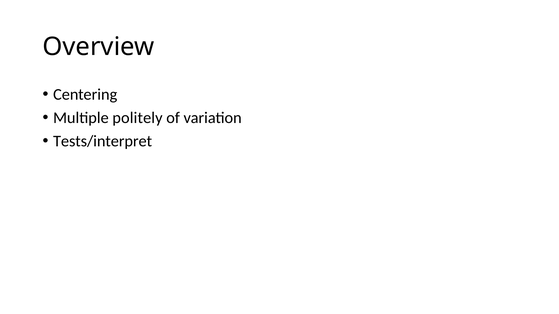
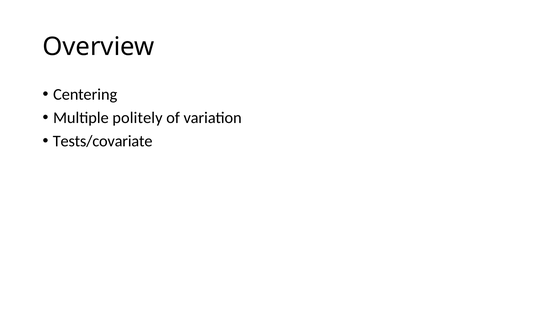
Tests/interpret: Tests/interpret -> Tests/covariate (103, 141)
